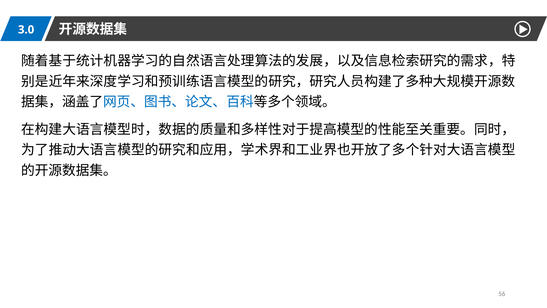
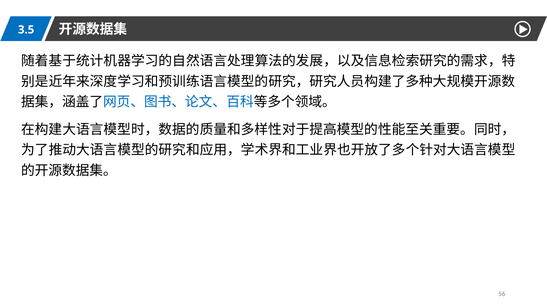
3.0: 3.0 -> 3.5 (26, 30)
